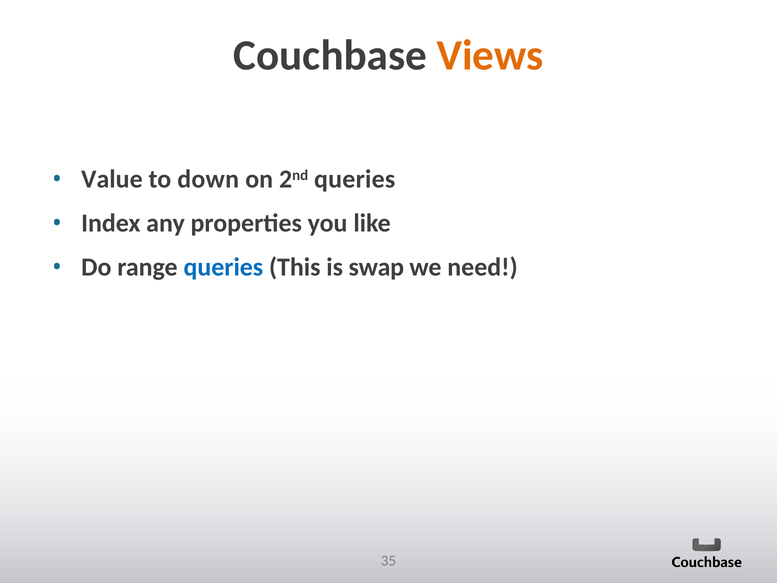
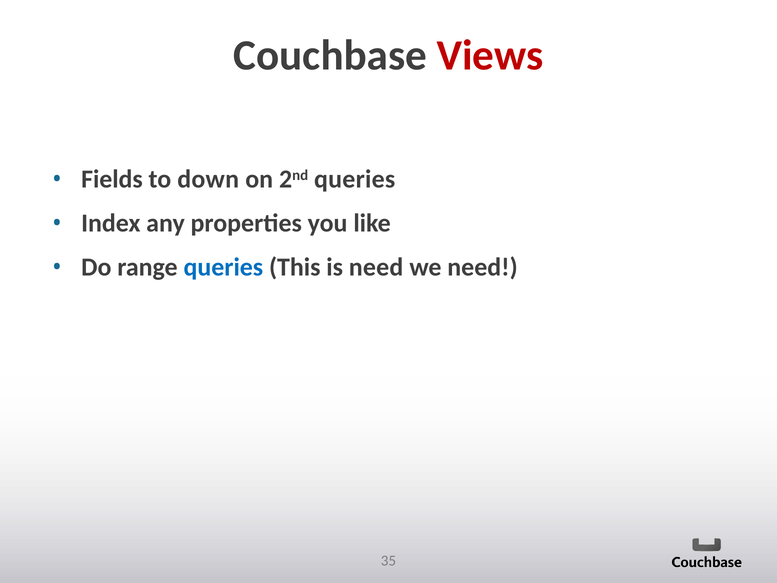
Views colour: orange -> red (490, 55)
Value: Value -> Fields (112, 179)
is swap: swap -> need (376, 267)
